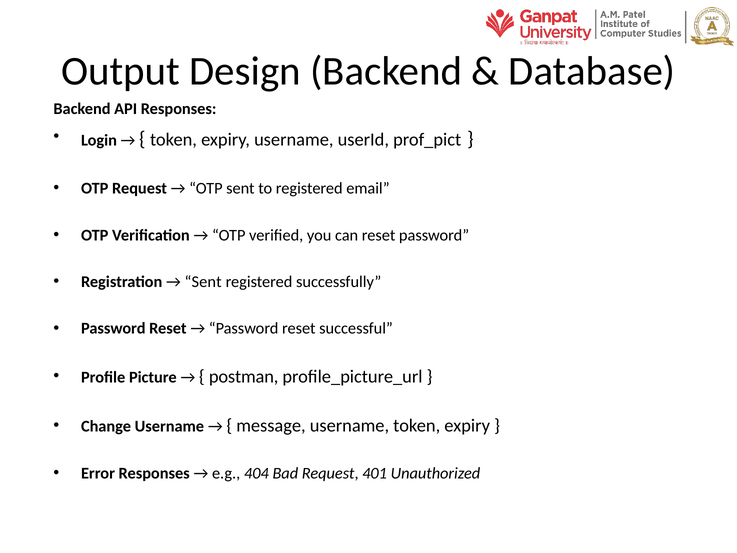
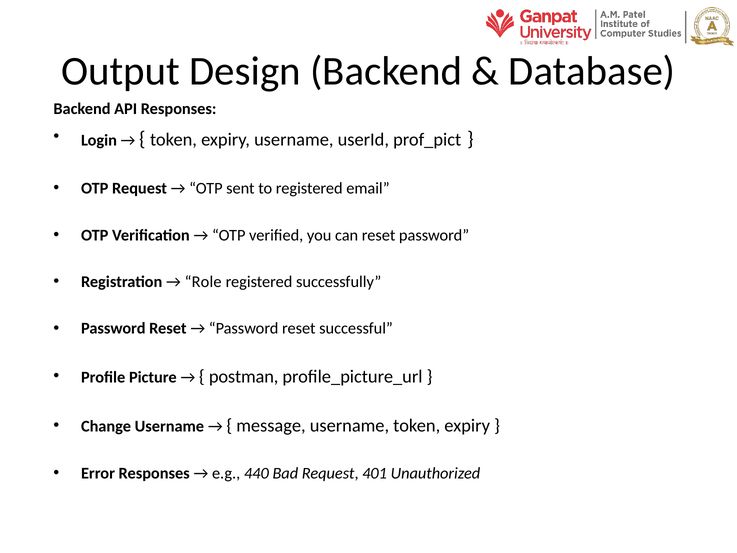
Sent: Sent -> Role (203, 282)
404: 404 -> 440 (256, 473)
